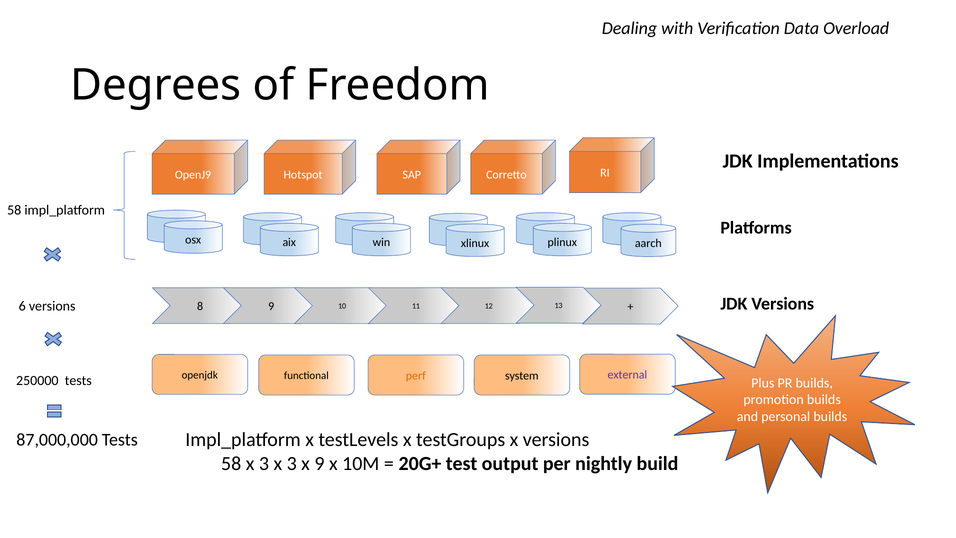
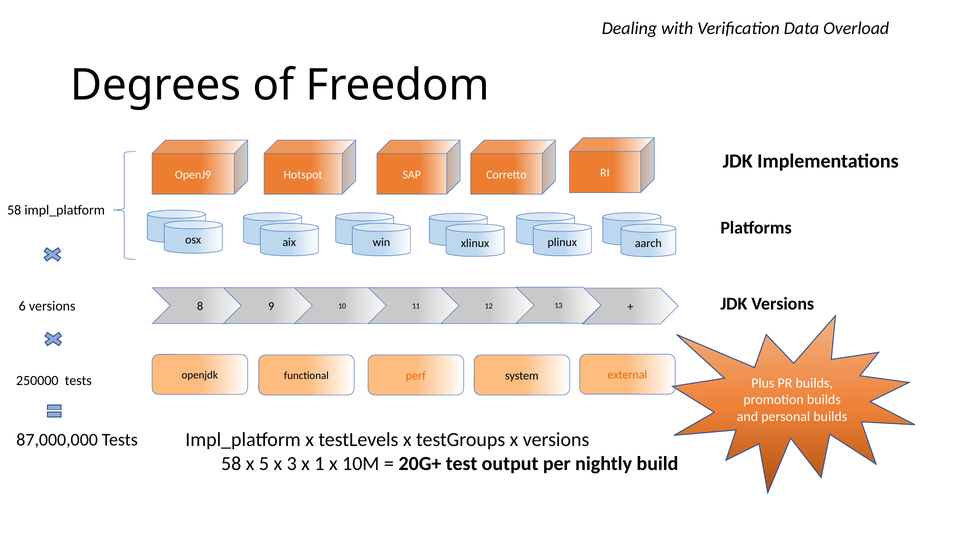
external colour: purple -> orange (627, 375)
58 x 3: 3 -> 5 (264, 463)
x 9: 9 -> 1 (320, 463)
